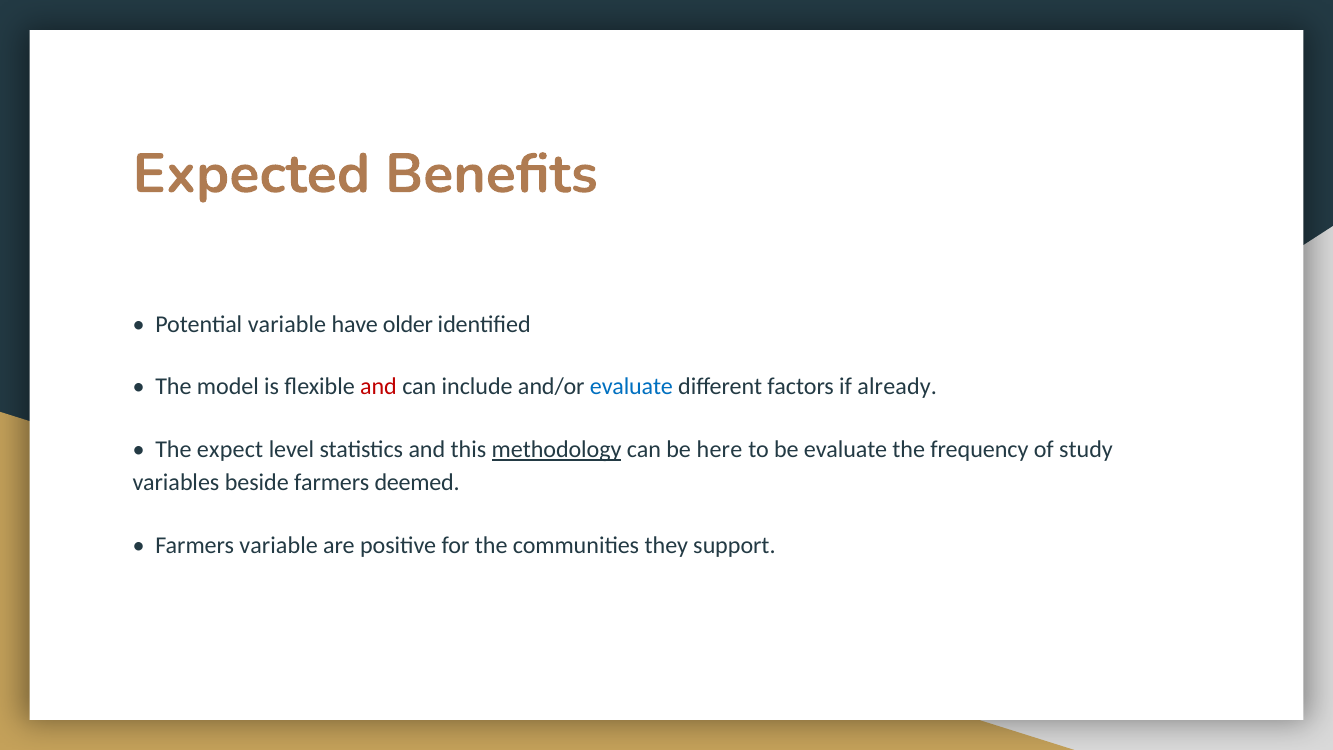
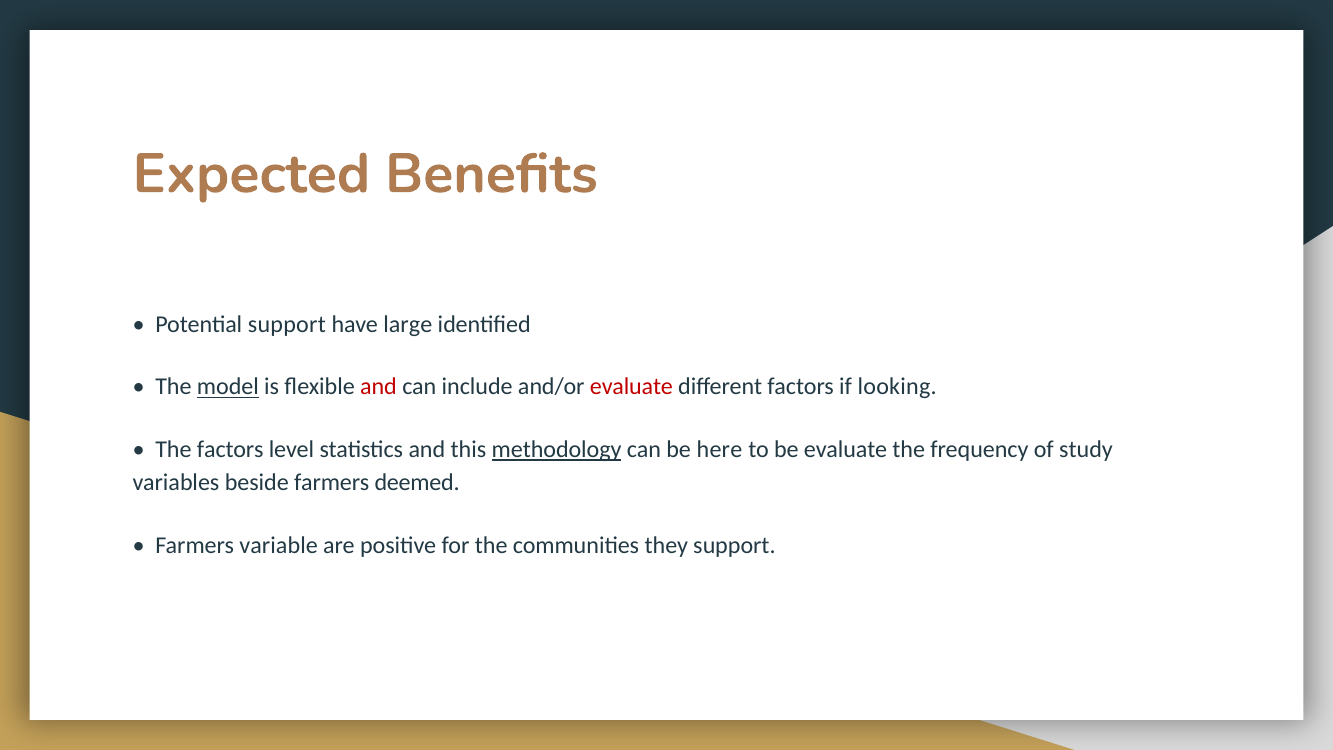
Potential variable: variable -> support (287, 324)
older: older -> large (408, 324)
model underline: none -> present (228, 387)
evaluate colour: blue -> red (631, 387)
already: already -> looking (897, 387)
The expect: expect -> factors (230, 450)
